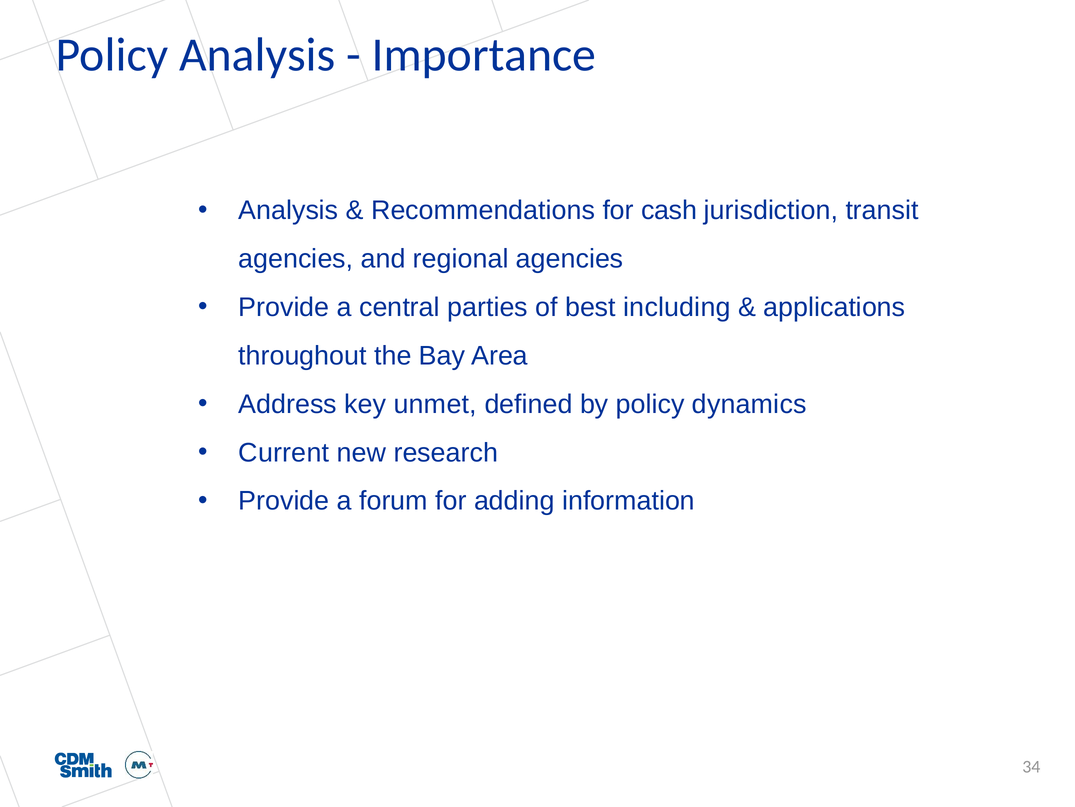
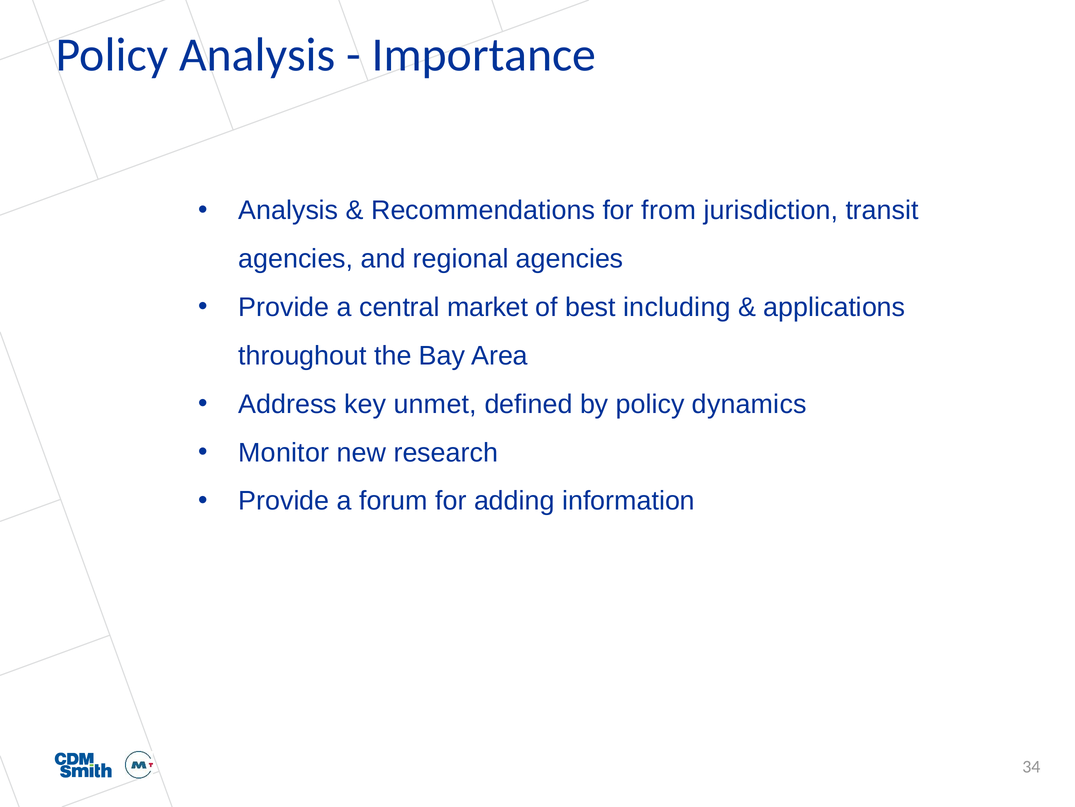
cash: cash -> from (669, 210)
parties: parties -> market (488, 307)
Current: Current -> Monitor (284, 452)
